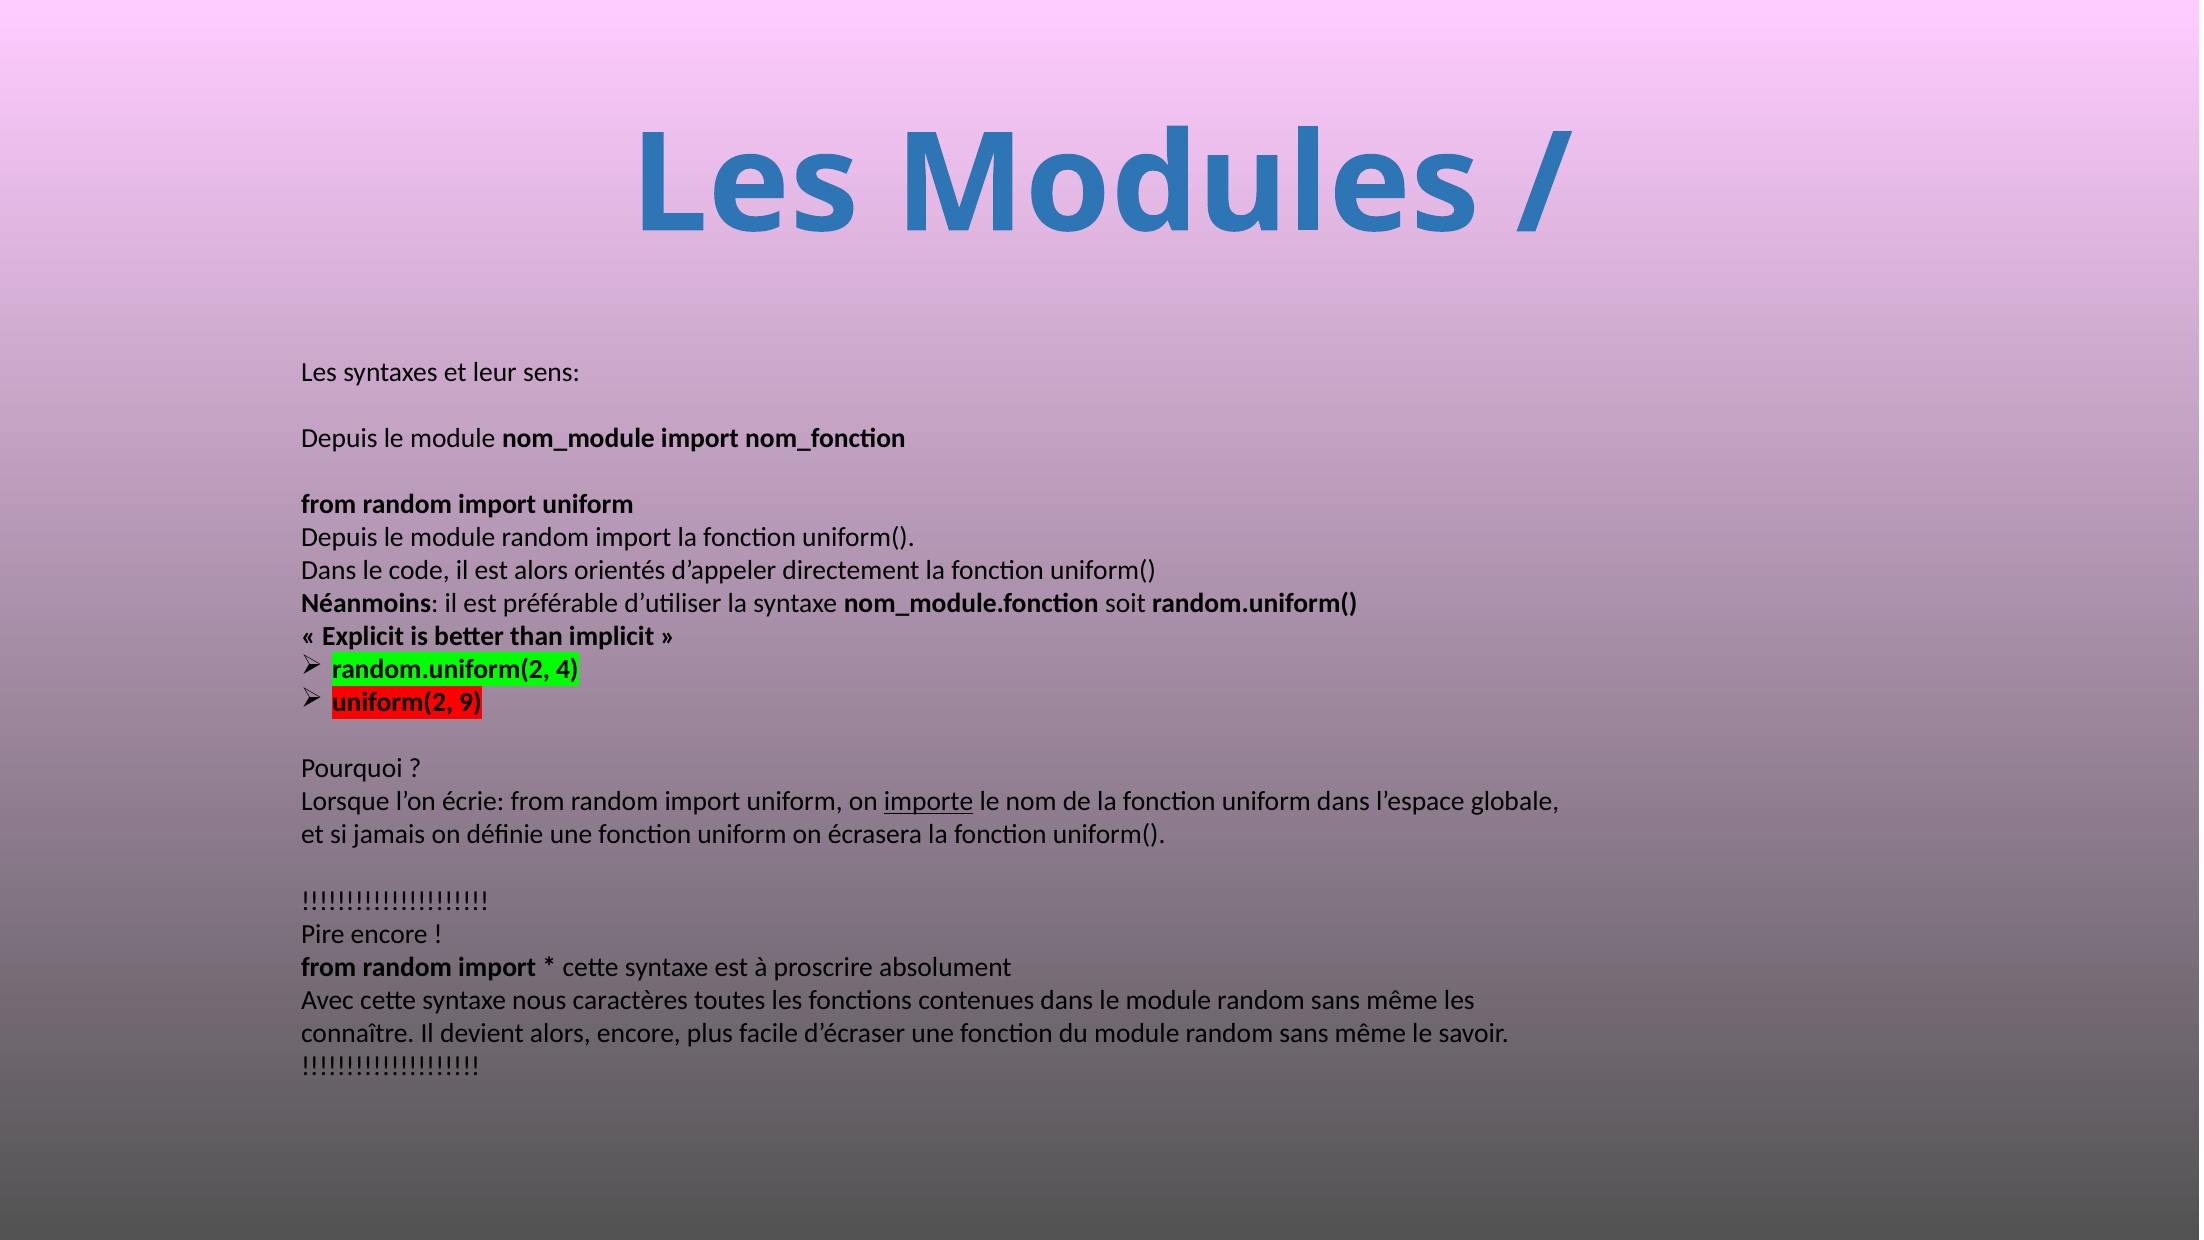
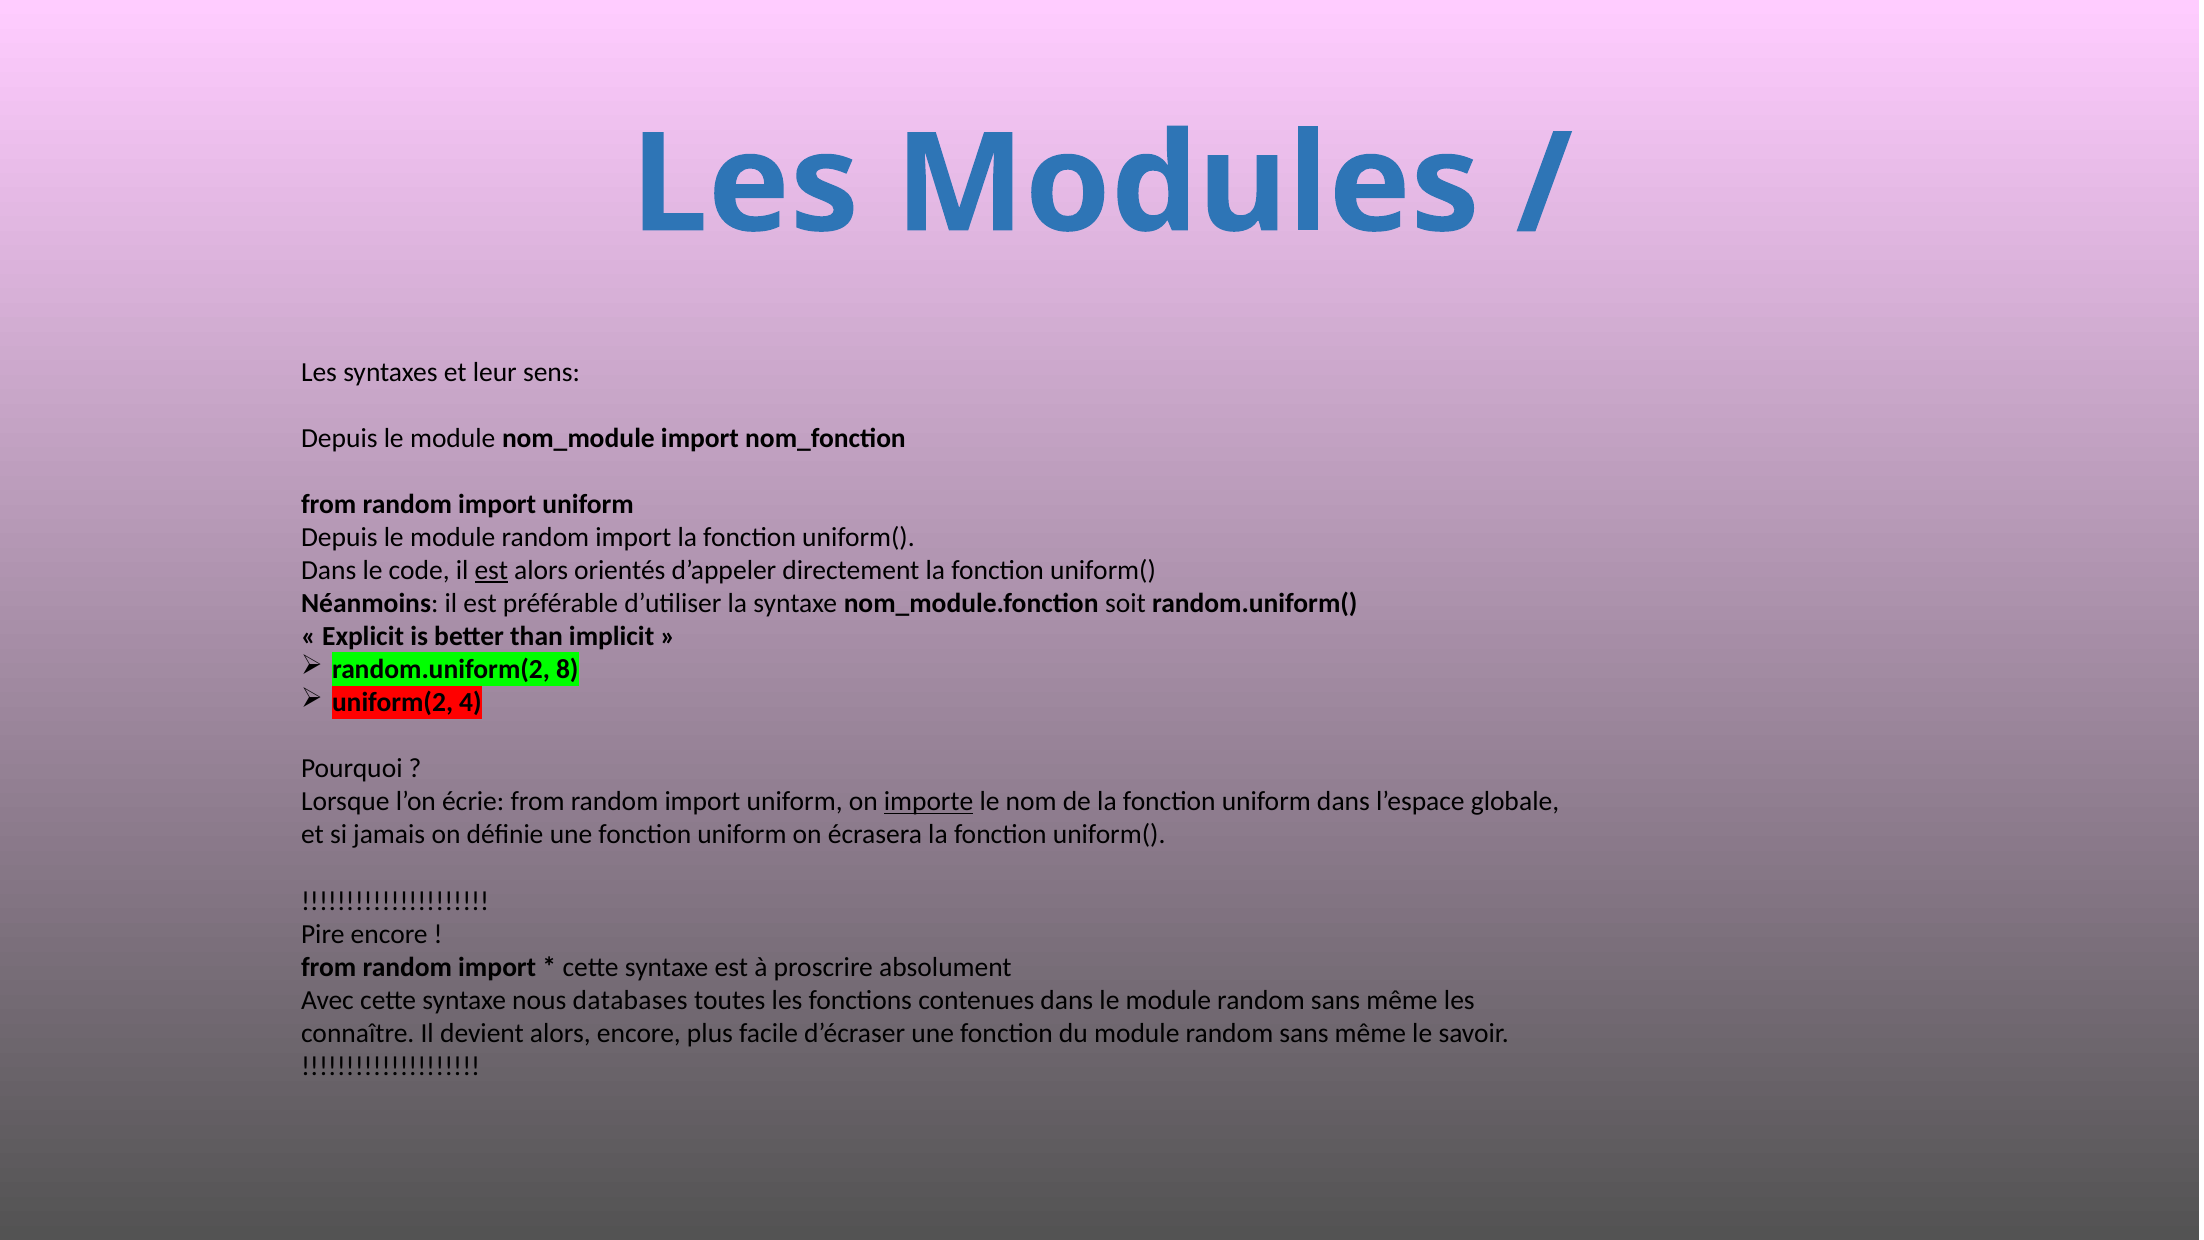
est underline: none -> present (491, 570)
4: 4 -> 8 (567, 669)
9: 9 -> 4 (470, 702)
caractères: caractères -> databases (630, 1000)
